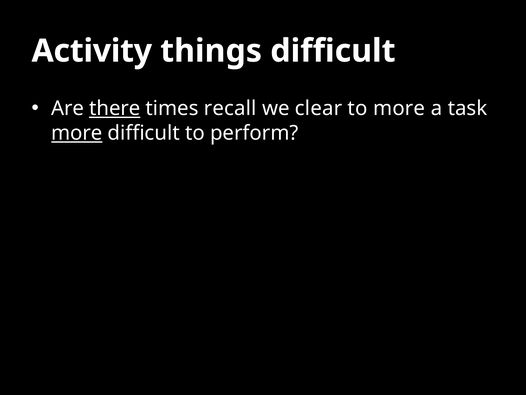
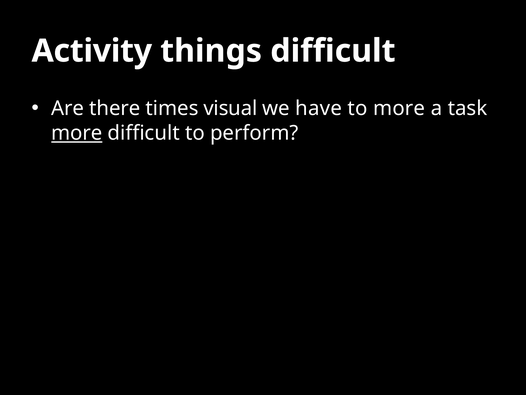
there underline: present -> none (115, 108)
recall: recall -> visual (230, 108)
clear: clear -> have (319, 108)
